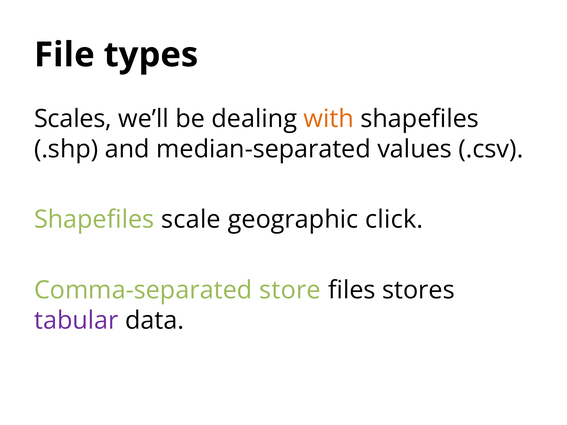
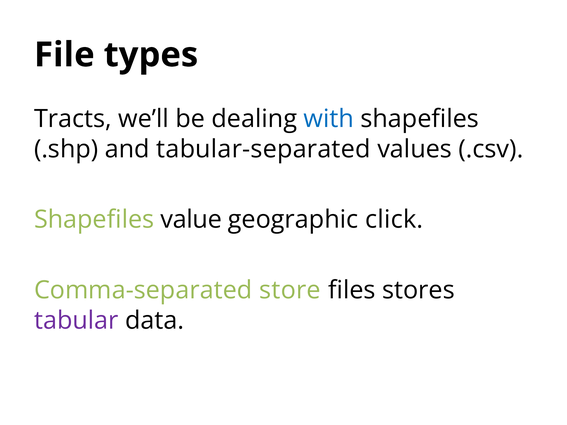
Scales: Scales -> Tracts (73, 119)
with colour: orange -> blue (329, 119)
median-separated: median-separated -> tabular-separated (263, 149)
scale: scale -> value (191, 220)
